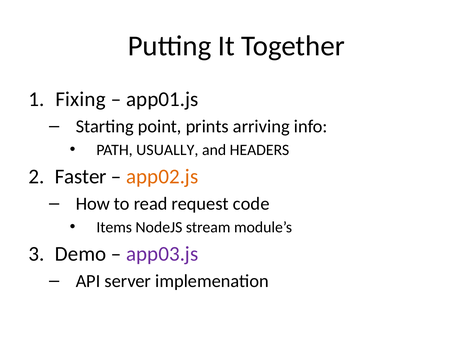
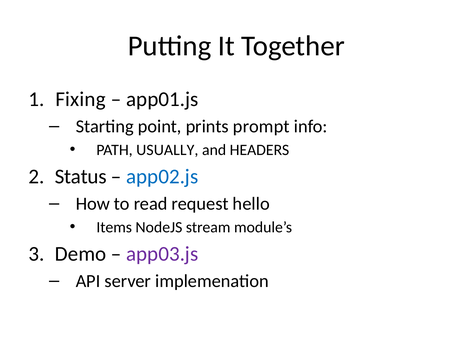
arriving: arriving -> prompt (261, 126)
Faster: Faster -> Status (81, 176)
app02.js colour: orange -> blue (162, 176)
code: code -> hello (251, 204)
